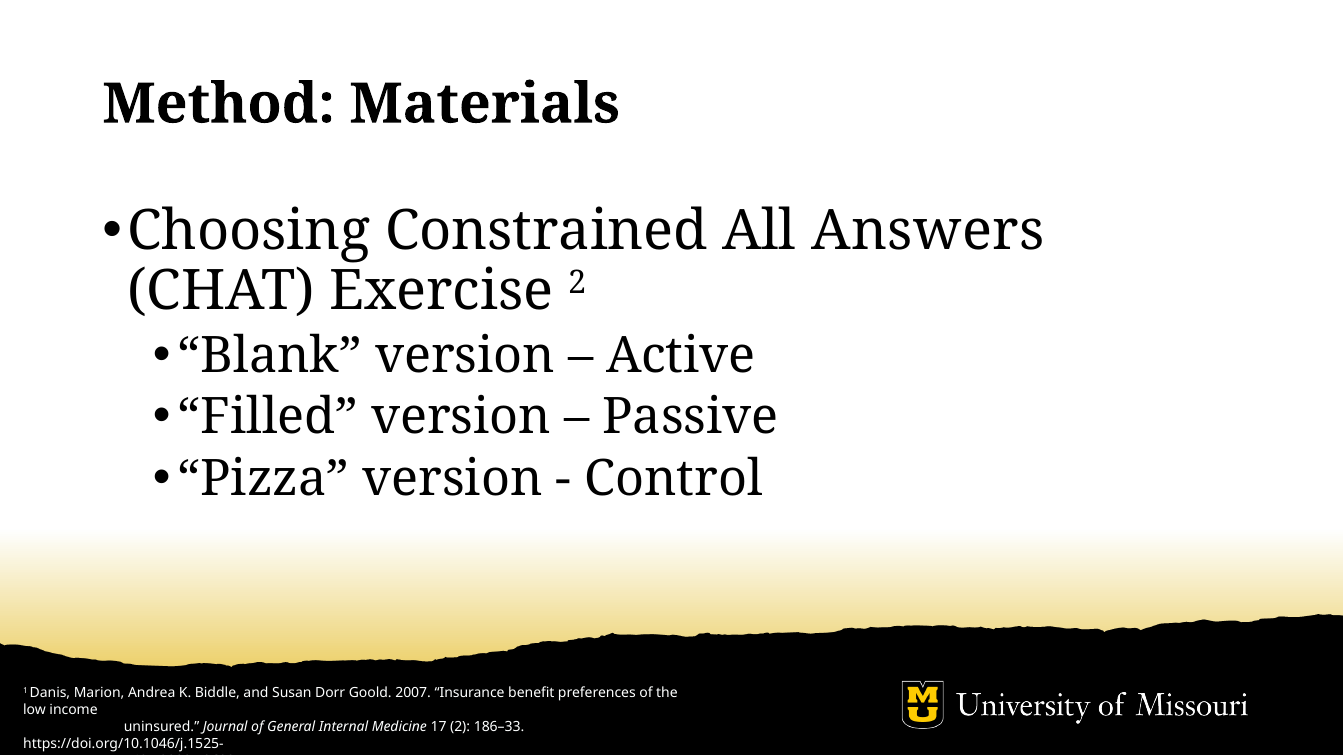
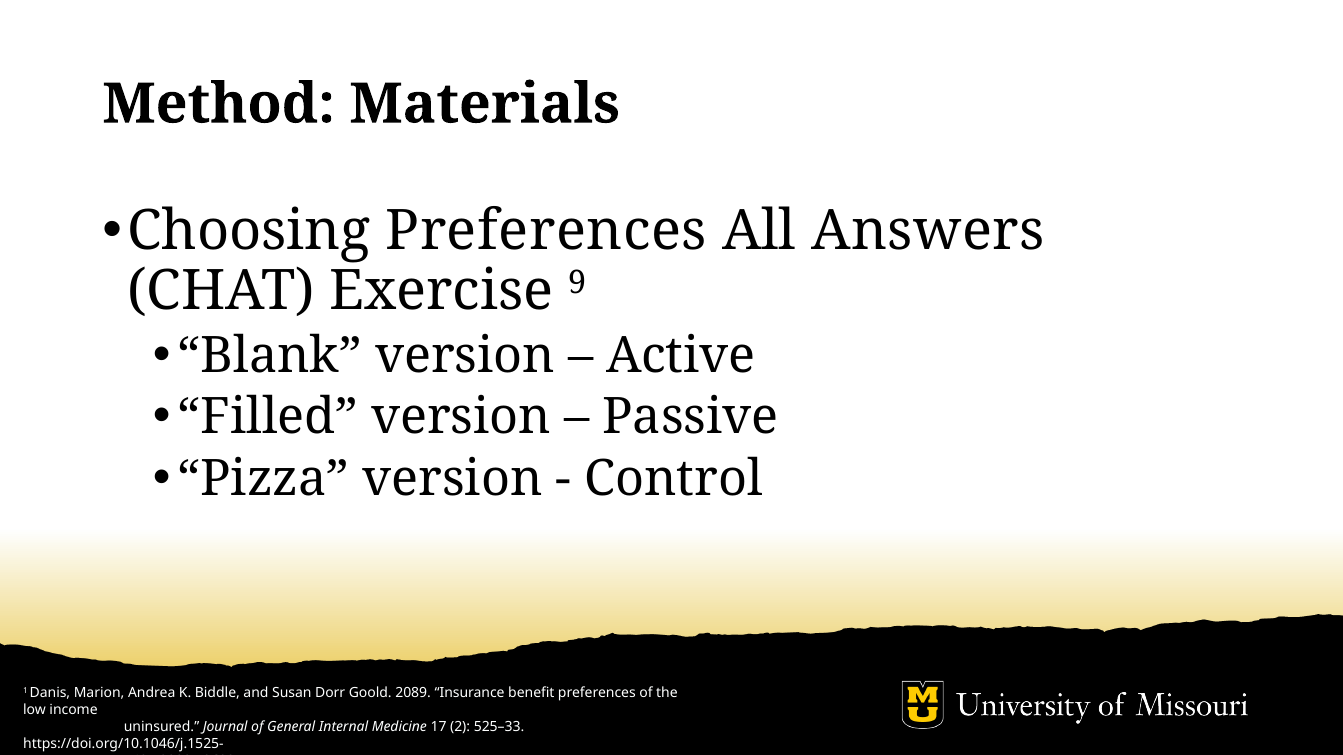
Choosing Constrained: Constrained -> Preferences (546, 231)
Exercise 2: 2 -> 9 (577, 283)
2007: 2007 -> 2089 (413, 694)
186–33: 186–33 -> 525–33 (499, 727)
